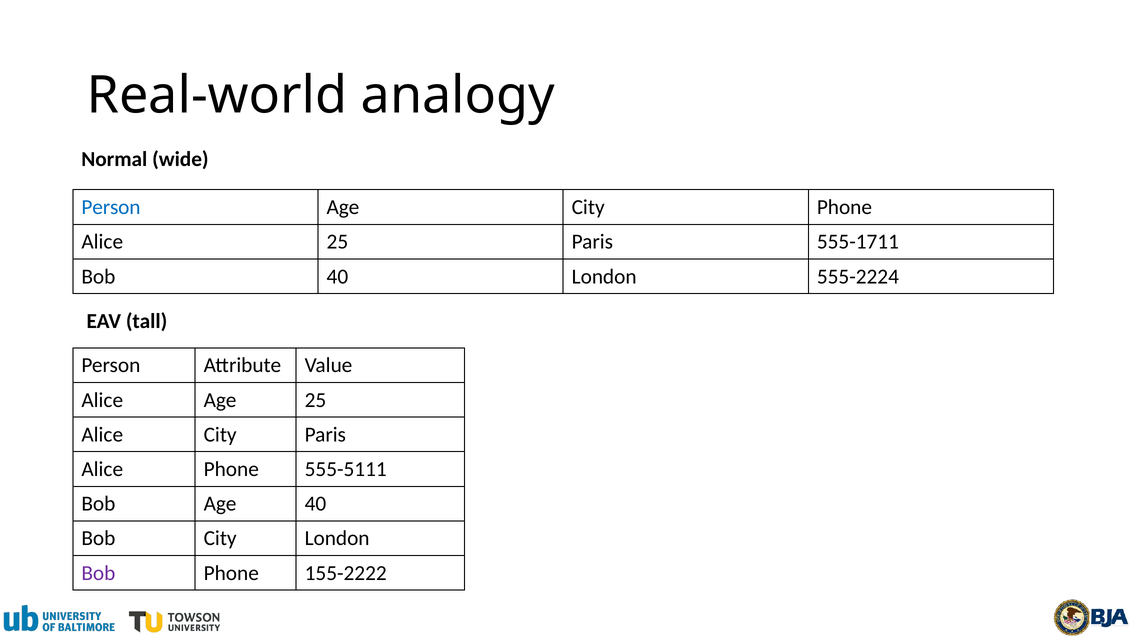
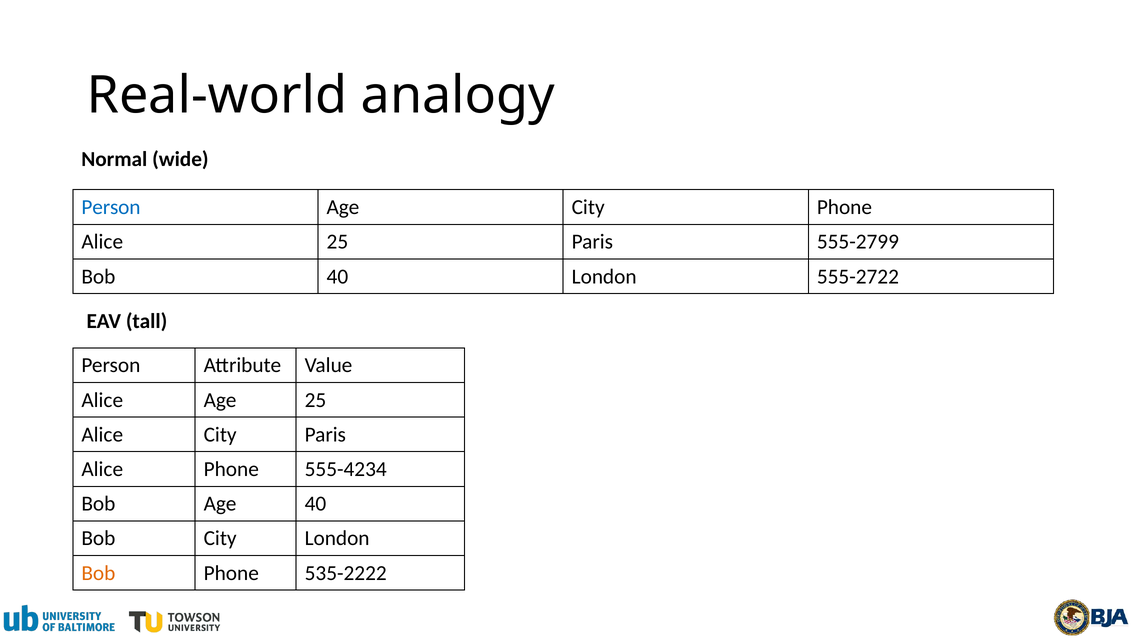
555-1711: 555-1711 -> 555-2799 (858, 242)
555-2224: 555-2224 -> 555-2722 (858, 276)
555-5111: 555-5111 -> 555-4234 (346, 469)
Bob colour: purple -> orange (98, 573)
155-2222: 155-2222 -> 535-2222 (346, 573)
